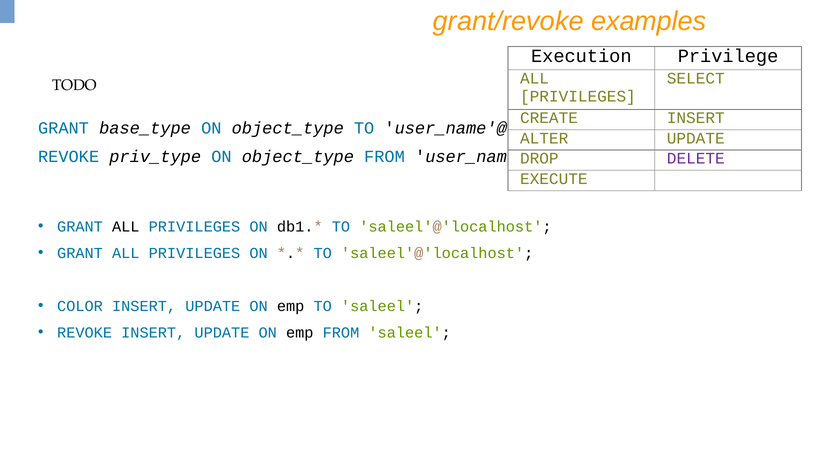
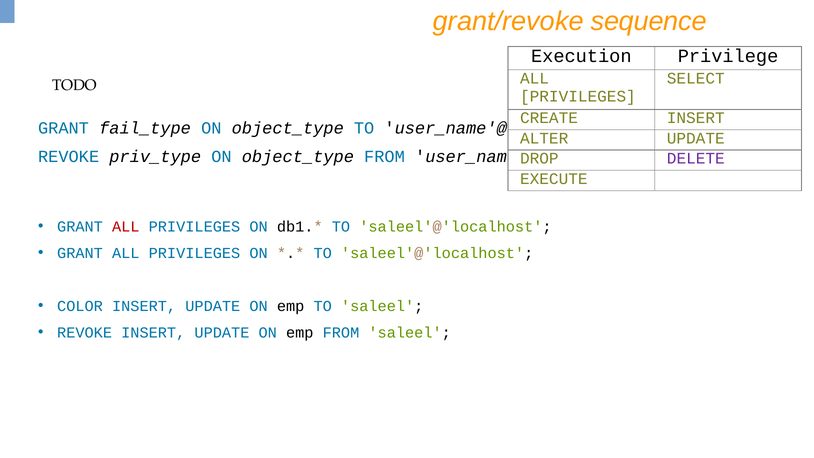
examples: examples -> sequence (649, 21)
base_type: base_type -> fail_type (145, 128)
ALL colour: black -> red (126, 227)
